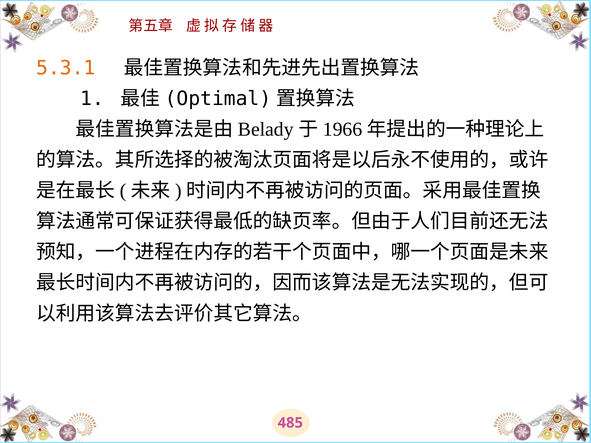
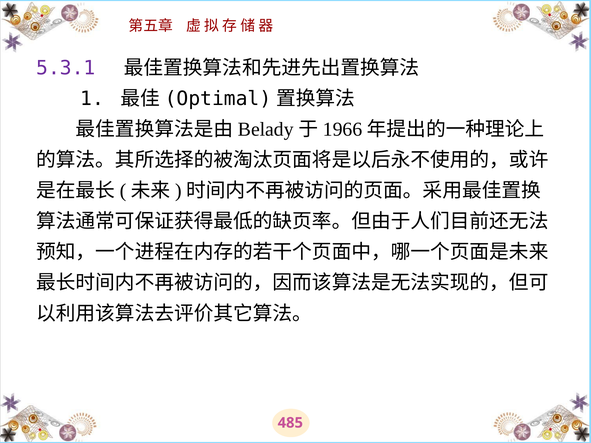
5.3.1 colour: orange -> purple (66, 68)
